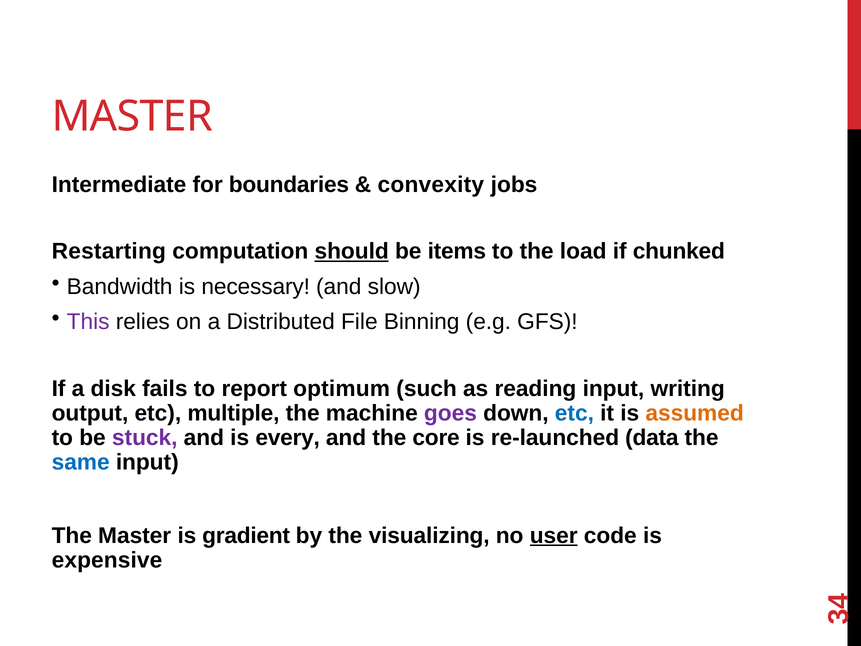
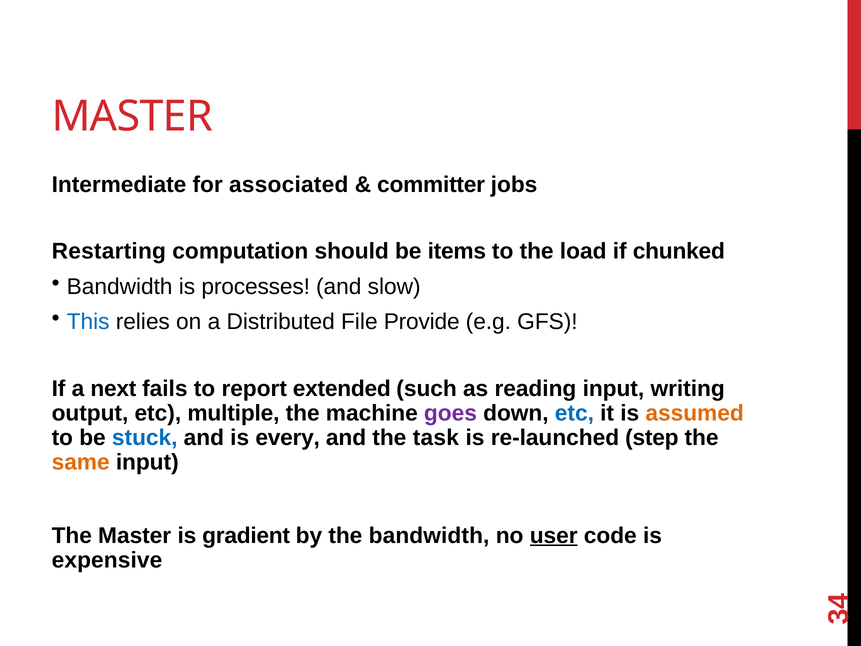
boundaries: boundaries -> associated (289, 185)
convexity: convexity -> committer (431, 185)
should underline: present -> none (352, 251)
necessary: necessary -> processes (256, 287)
This colour: purple -> blue (88, 322)
Binning: Binning -> Provide (422, 322)
disk: disk -> next (113, 389)
optimum: optimum -> extended (342, 389)
stuck colour: purple -> blue (145, 438)
core: core -> task (436, 438)
data: data -> step (652, 438)
same colour: blue -> orange (81, 462)
the visualizing: visualizing -> bandwidth (429, 535)
